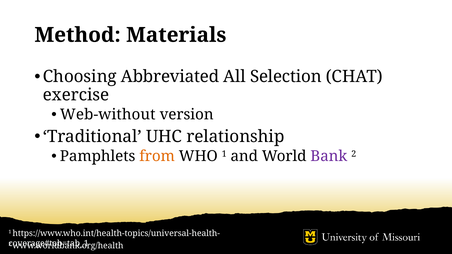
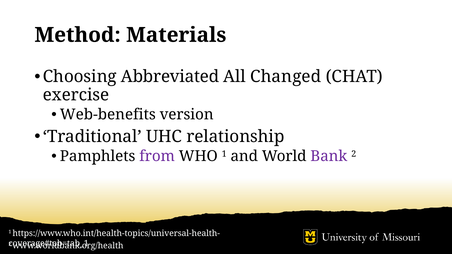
Selection: Selection -> Changed (286, 77)
Web-without: Web-without -> Web-benefits (108, 115)
from colour: orange -> purple (157, 156)
